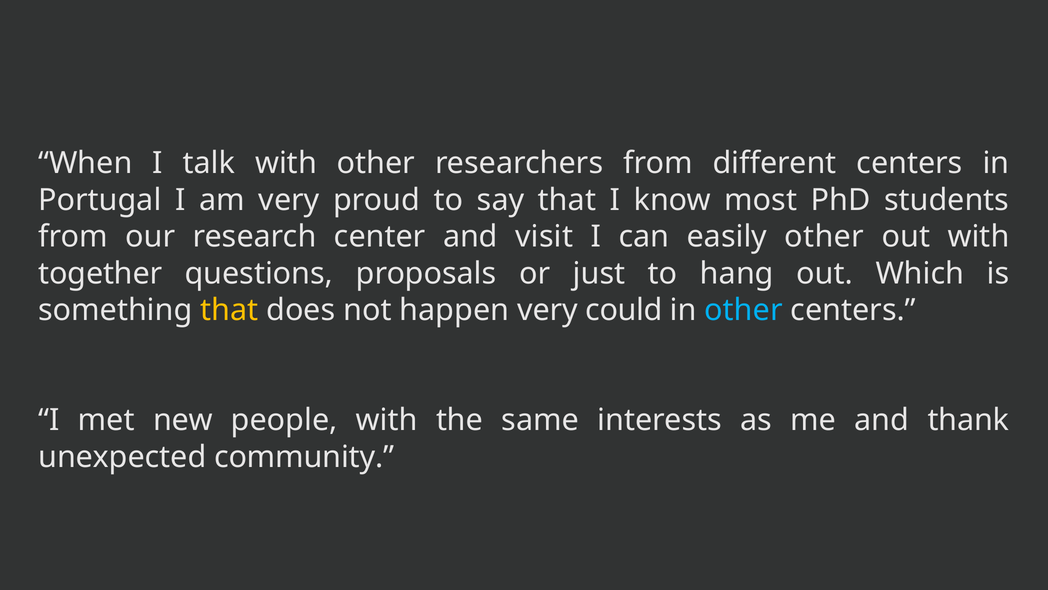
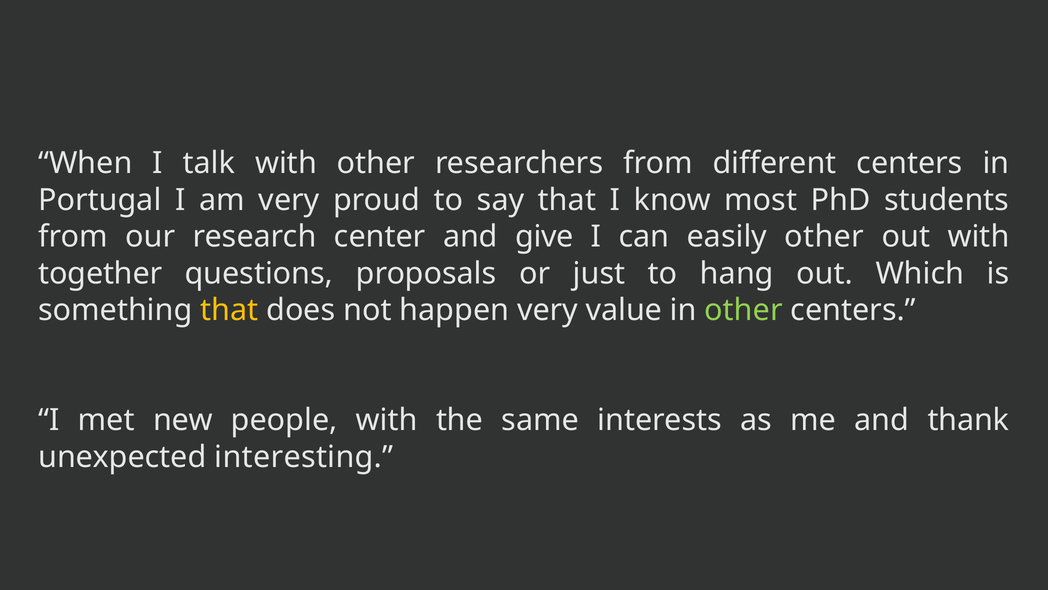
visit: visit -> give (544, 237)
could: could -> value (624, 310)
other colour: light blue -> light green (744, 310)
community: community -> interesting (304, 457)
